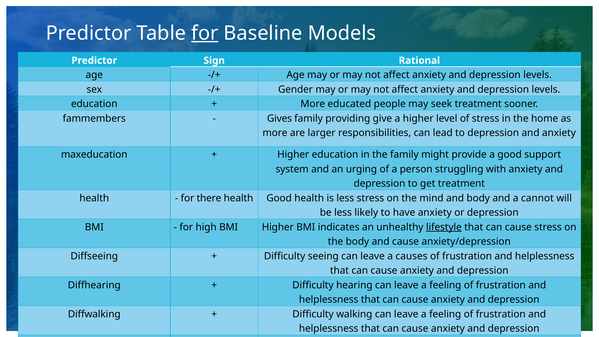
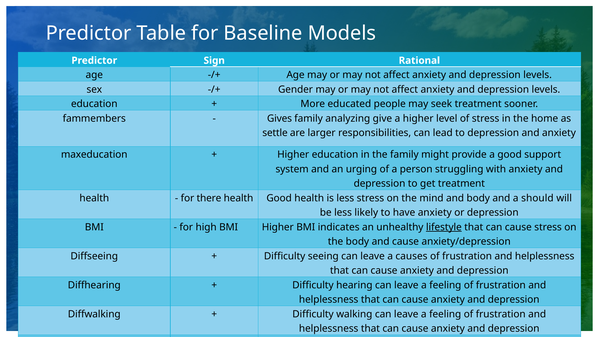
for underline: present -> none (205, 33)
providing: providing -> analyzing (348, 119)
more: more -> settle (275, 133)
cannot: cannot -> should (537, 198)
